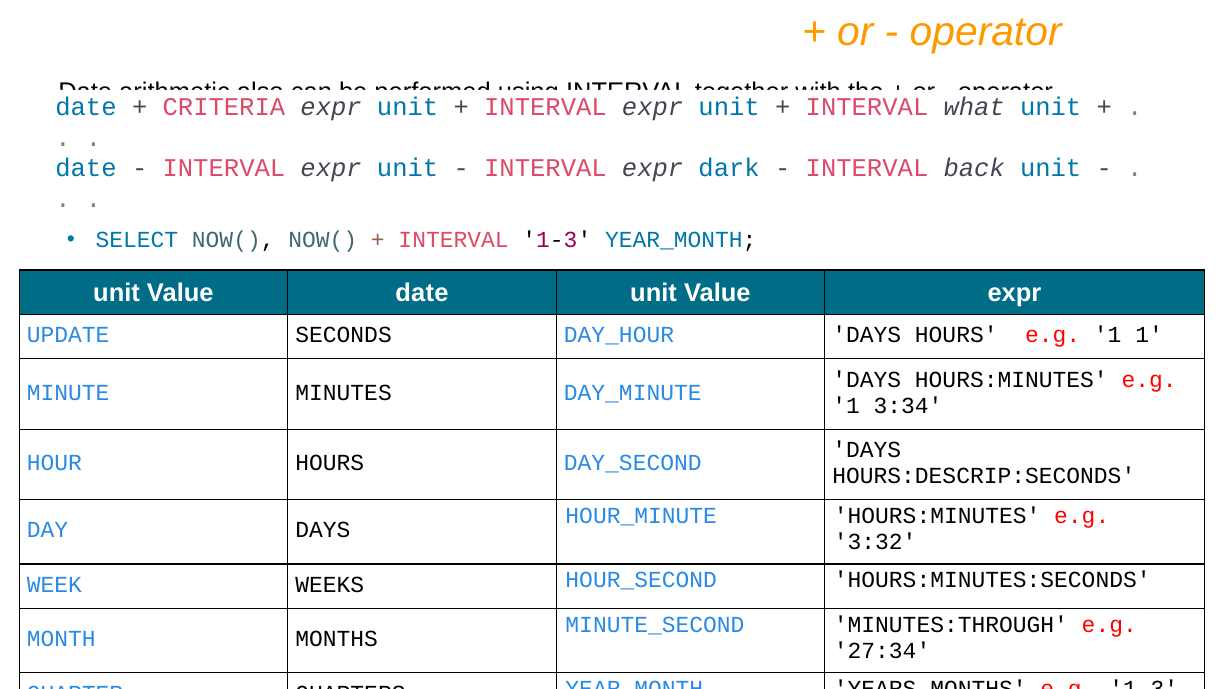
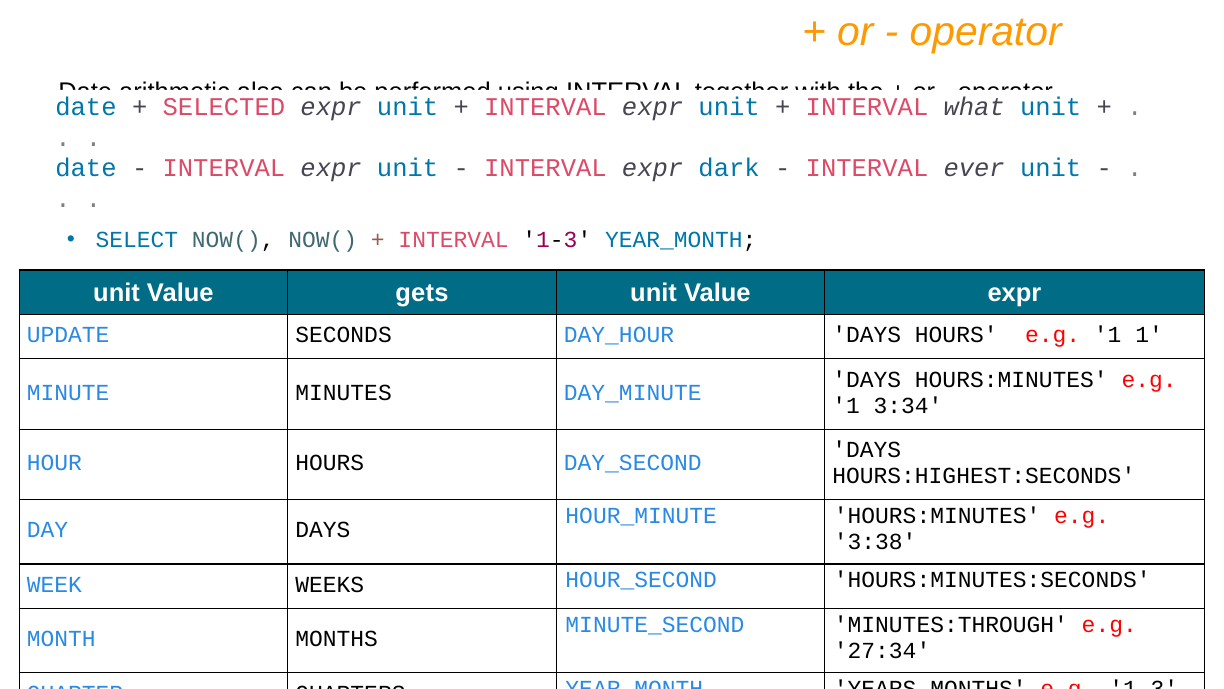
CRITERIA: CRITERIA -> SELECTED (224, 107)
back: back -> ever (974, 168)
Value date: date -> gets (422, 292)
HOURS:DESCRIP:SECONDS: HOURS:DESCRIP:SECONDS -> HOURS:HIGHEST:SECONDS (984, 476)
3:32: 3:32 -> 3:38 (875, 541)
